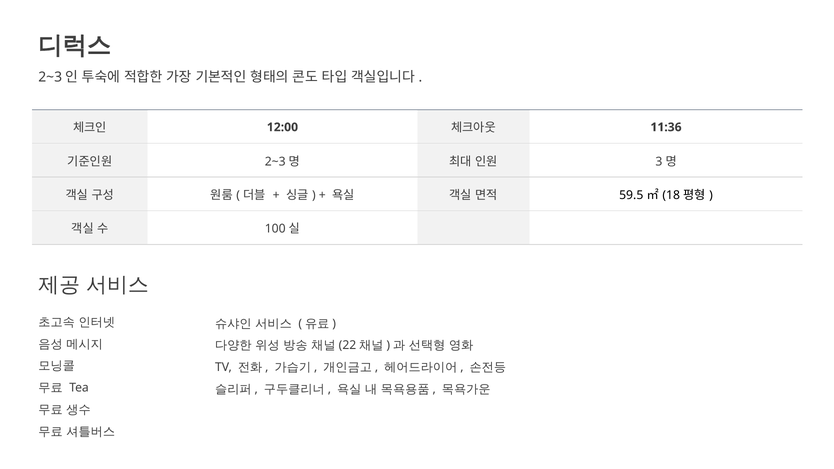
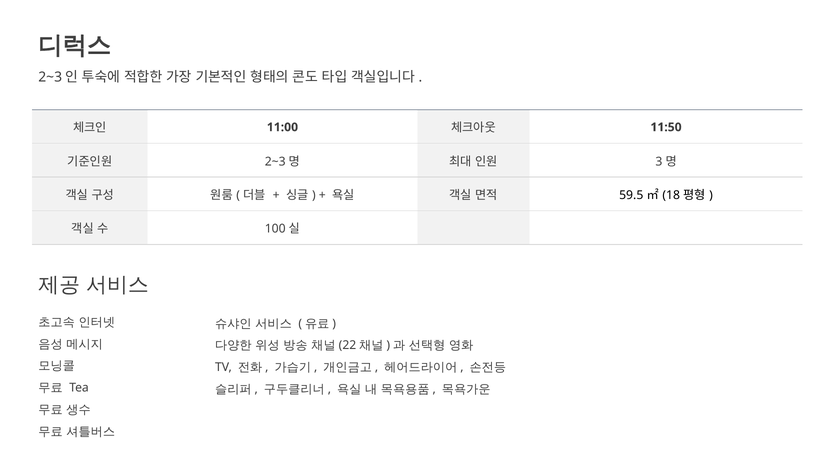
12:00: 12:00 -> 11:00 (282, 127)
11:36: 11:36 -> 11:50 (666, 127)
